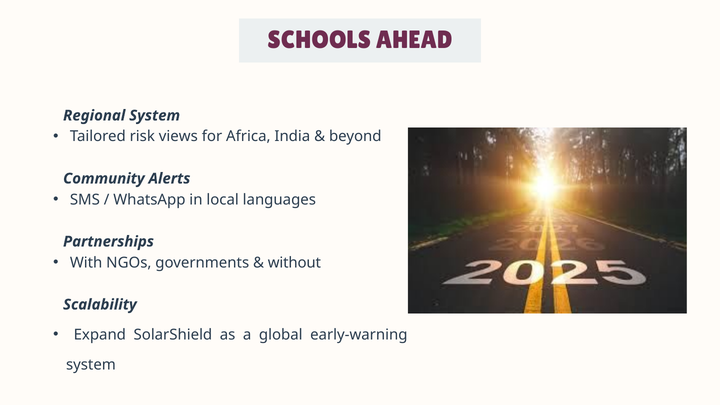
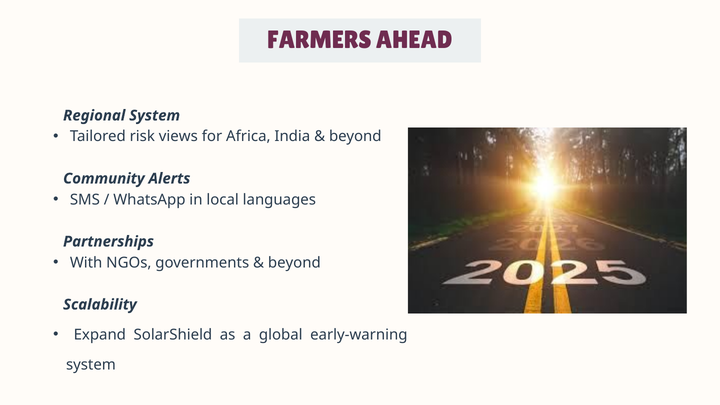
SCHOOLS: SCHOOLS -> FARMERS (319, 40)
without: without -> beyond (294, 263)
